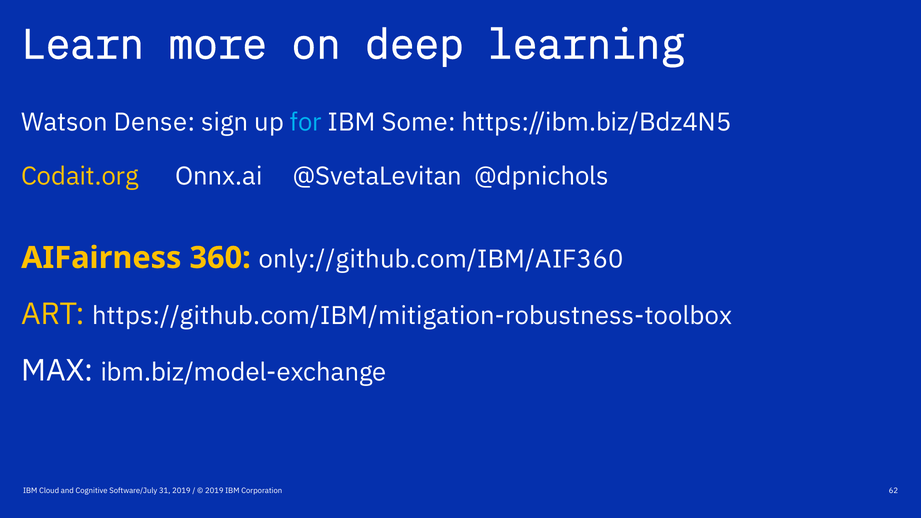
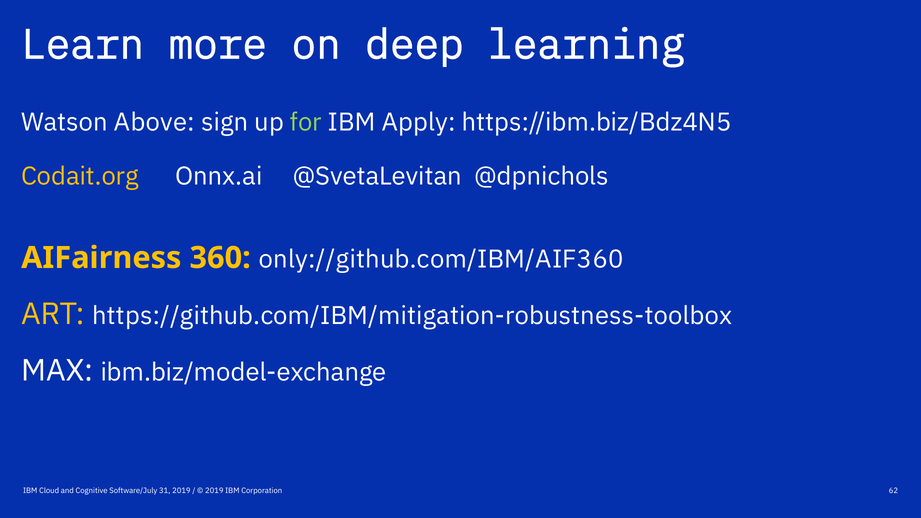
Dense: Dense -> Above (154, 122)
for colour: light blue -> light green (306, 122)
Some: Some -> Apply (419, 122)
